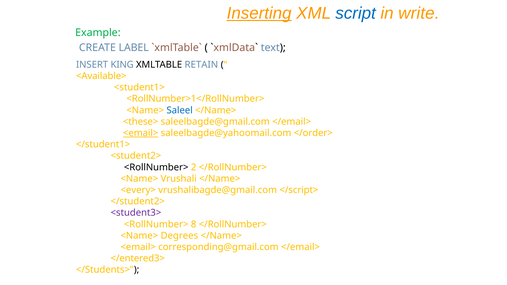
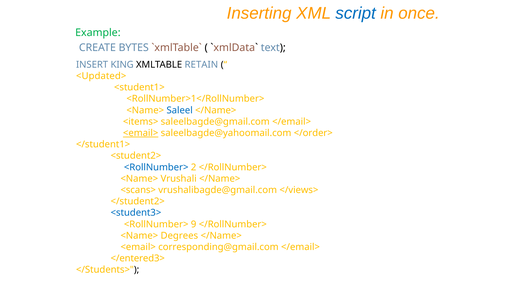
Inserting underline: present -> none (259, 13)
write: write -> once (419, 13)
LABEL: LABEL -> BYTES (134, 48)
<Available>: <Available> -> <Updated> (101, 76)
<these>: <these> -> <items> (141, 122)
<RollNumber> colour: black -> blue (156, 167)
<every>: <every> -> <scans> (138, 190)
</script>: </script> -> </views> (299, 190)
<student3> colour: purple -> blue (136, 213)
8: 8 -> 9 (194, 224)
